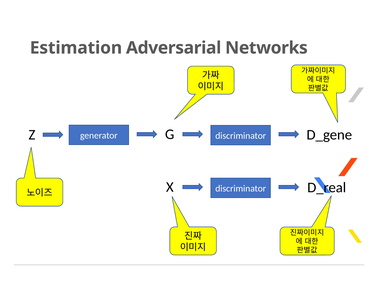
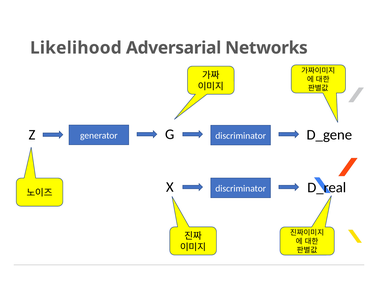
Estimation: Estimation -> Likelihood (76, 48)
